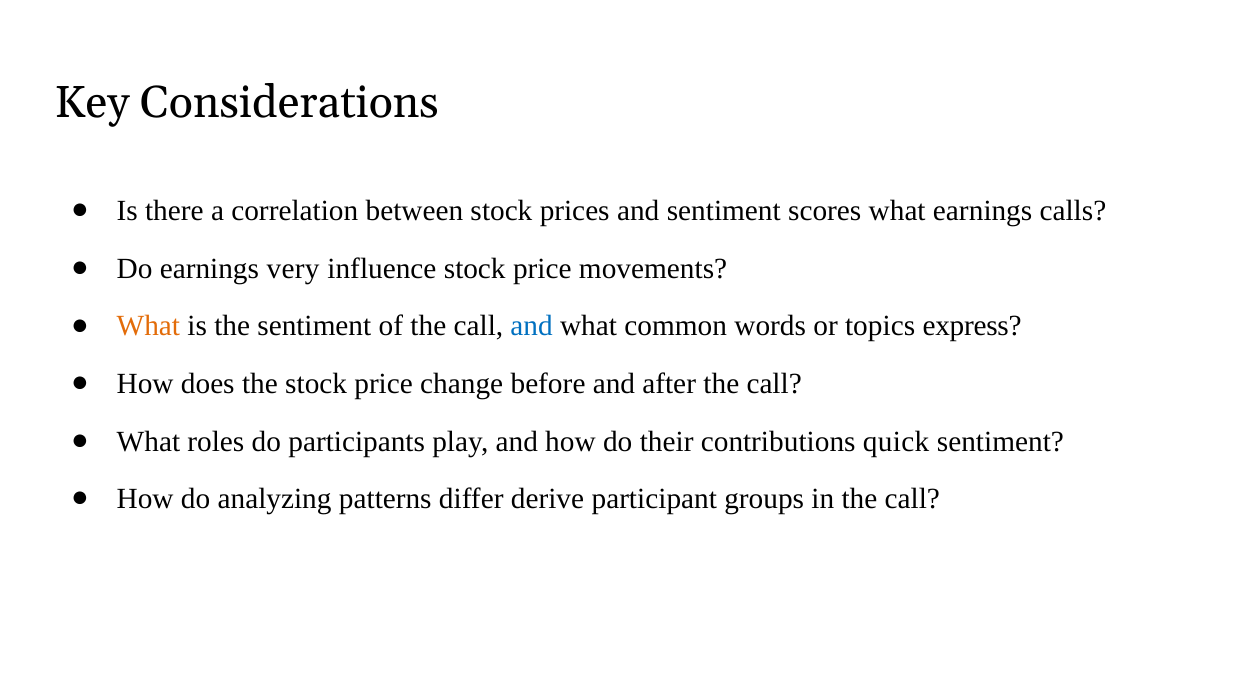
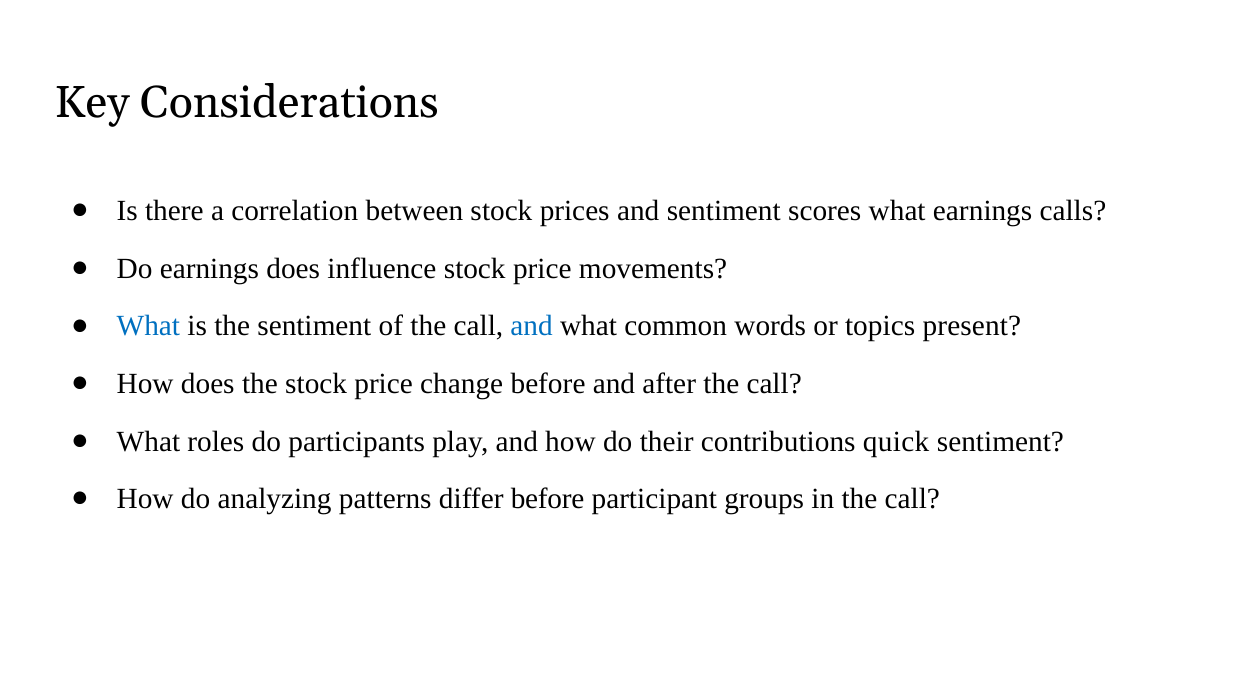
earnings very: very -> does (293, 269)
What colour: orange -> blue (148, 326)
express: express -> present (972, 326)
differ derive: derive -> before (548, 500)
